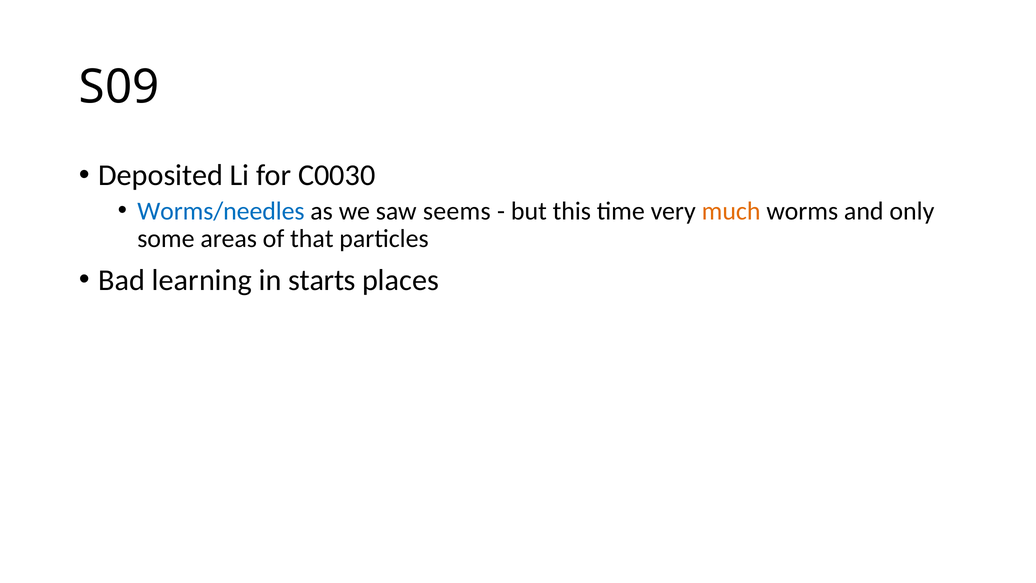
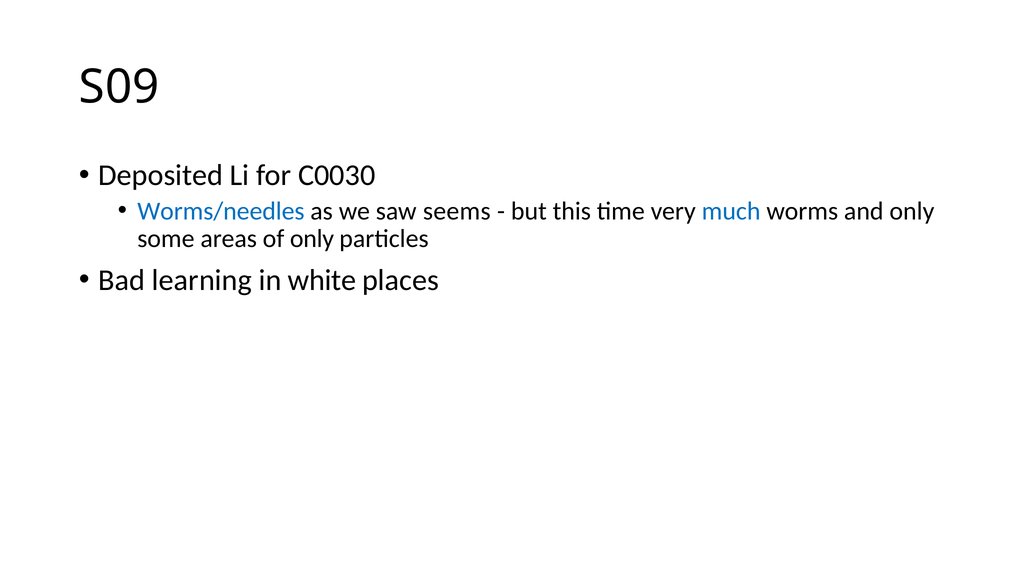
much colour: orange -> blue (731, 211)
of that: that -> only (312, 239)
starts: starts -> white (322, 280)
